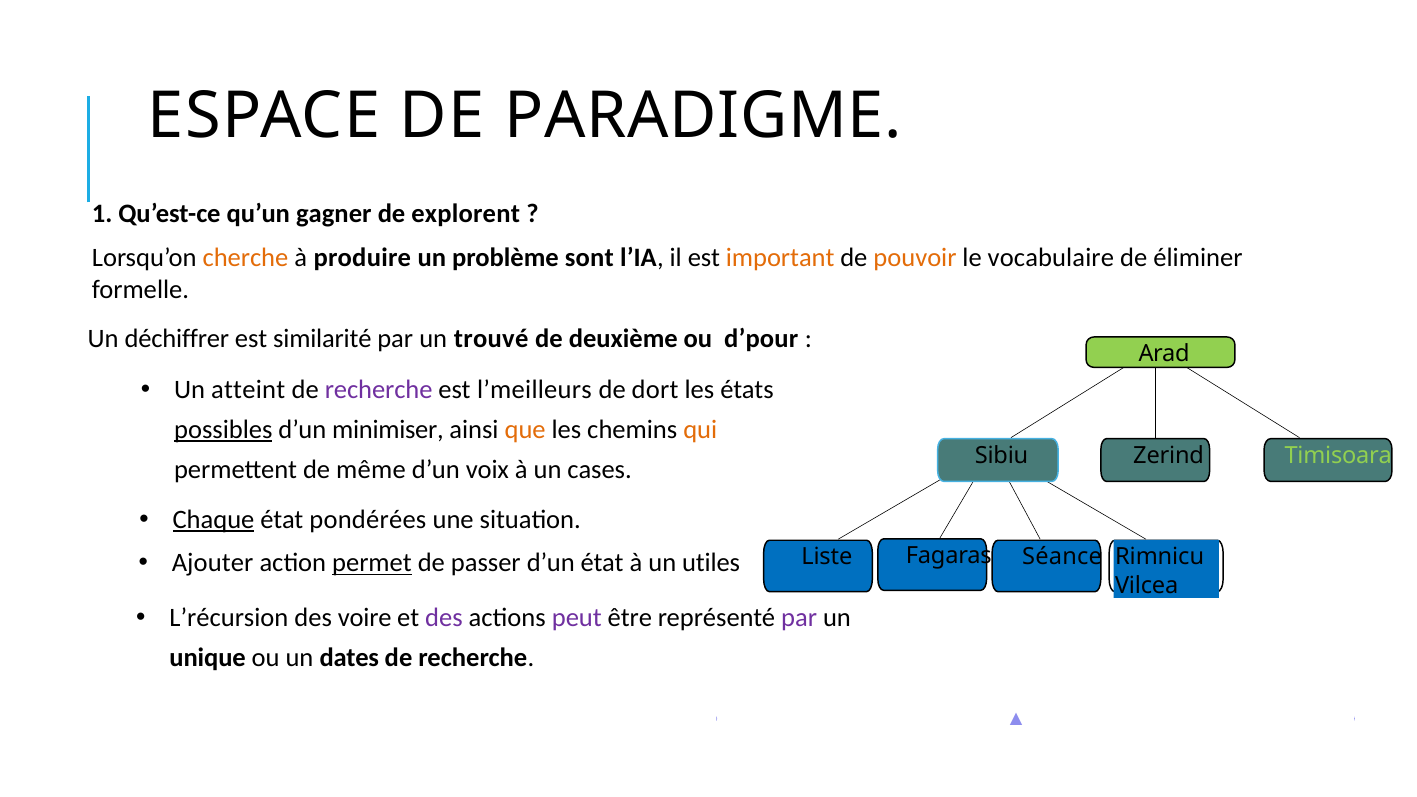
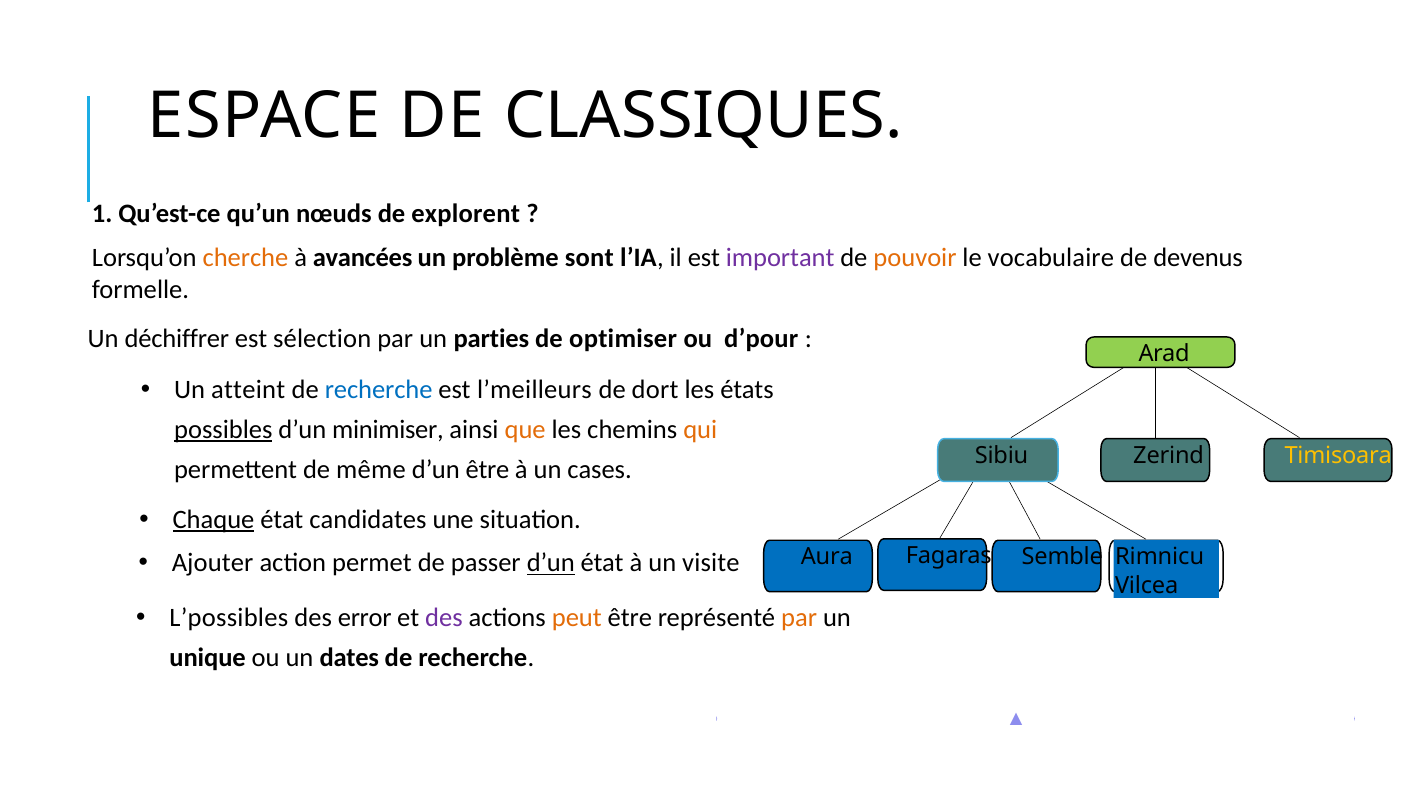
PARADIGME: PARADIGME -> CLASSIQUES (704, 116)
gagner: gagner -> nœuds (334, 214)
produire: produire -> avancées (363, 258)
important colour: orange -> purple (780, 258)
éliminer: éliminer -> devenus (1198, 258)
similarité: similarité -> sélection (322, 338)
trouvé: trouvé -> parties (491, 338)
deuxième: deuxième -> optimiser (623, 338)
recherche colour: purple -> blue (379, 390)
Timisoara colour: light green -> yellow (1338, 456)
d’un voix: voix -> être (487, 470)
pondérées: pondérées -> candidates (368, 520)
permet underline: present -> none (372, 563)
d’un underline: none -> present (551, 563)
utiles: utiles -> visite (711, 563)
Liste: Liste -> Aura (827, 557)
Séance: Séance -> Semble (1062, 557)
L’récursion: L’récursion -> L’possibles (229, 618)
voire: voire -> error (365, 618)
peut colour: purple -> orange (577, 618)
par colour: purple -> orange (799, 618)
